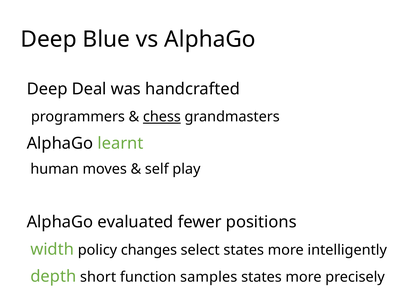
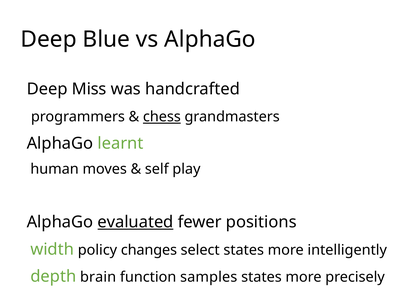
Deal: Deal -> Miss (89, 89)
evaluated underline: none -> present (135, 223)
short: short -> brain (98, 278)
